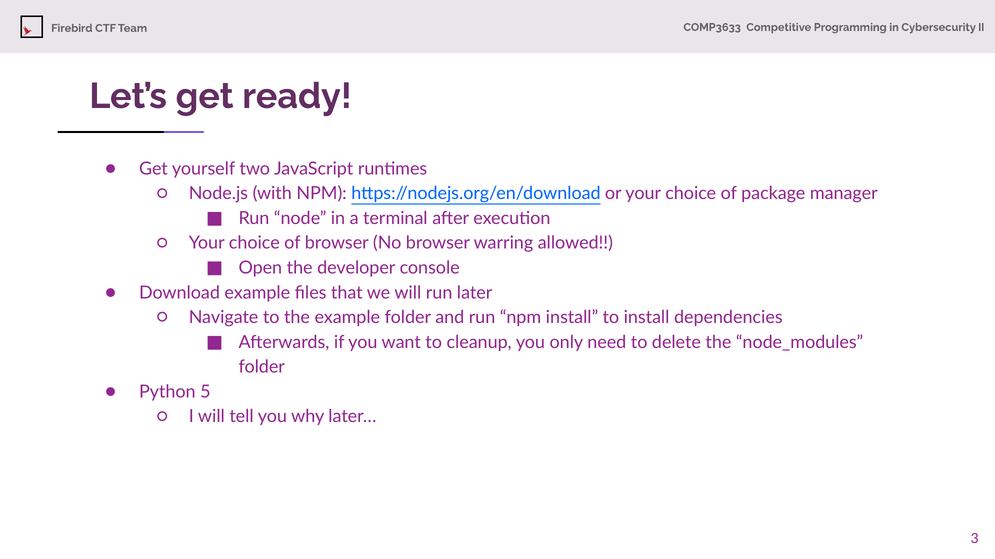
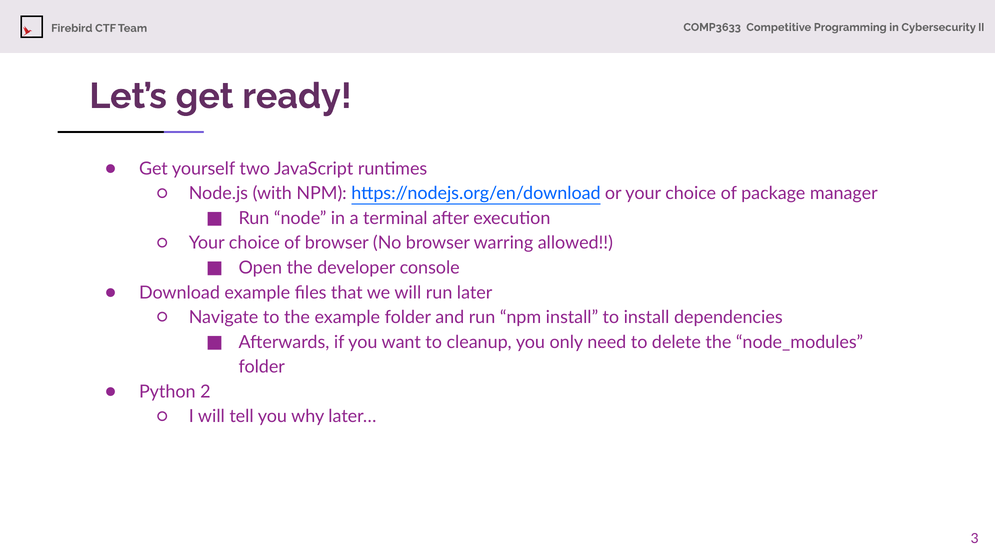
5: 5 -> 2 (205, 392)
